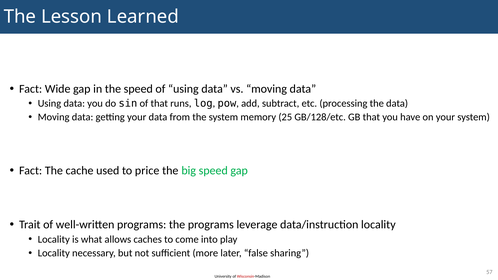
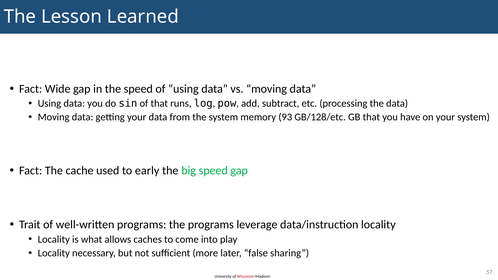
25: 25 -> 93 (285, 117)
price: price -> early (147, 171)
